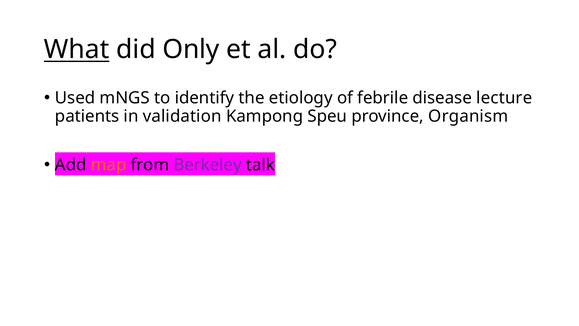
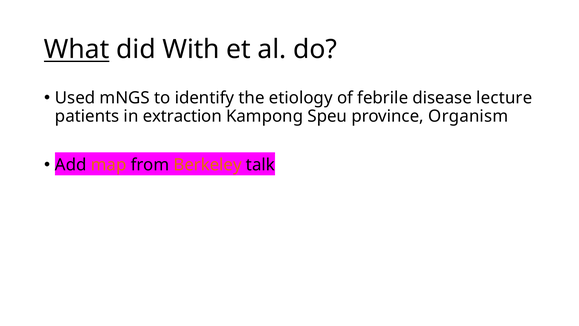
Only: Only -> With (191, 49)
validation: validation -> extraction (182, 116)
Berkeley colour: purple -> orange (208, 165)
